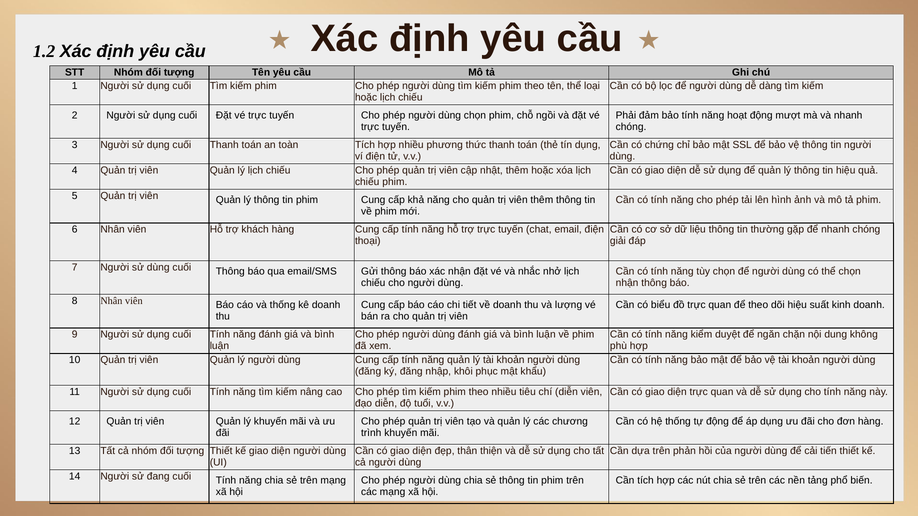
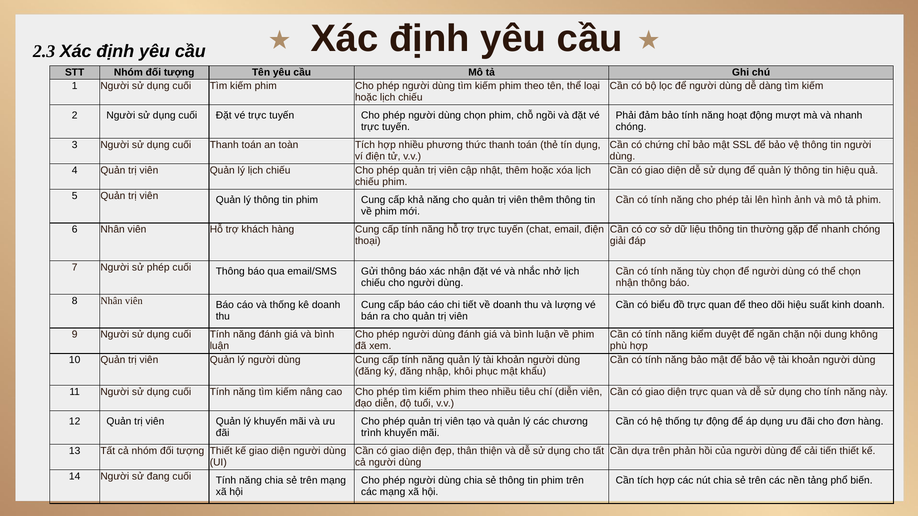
1.2: 1.2 -> 2.3 (44, 51)
sử dùng: dùng -> phép (158, 267)
